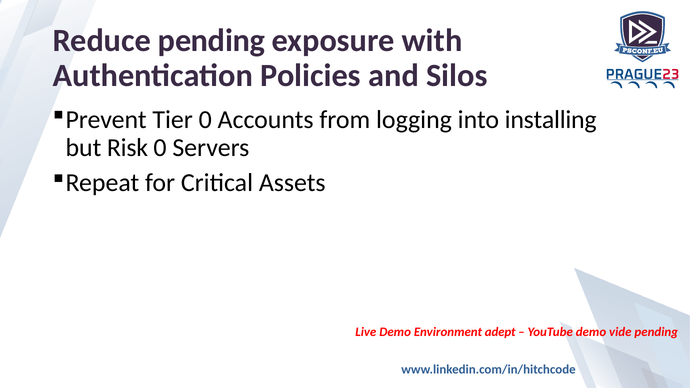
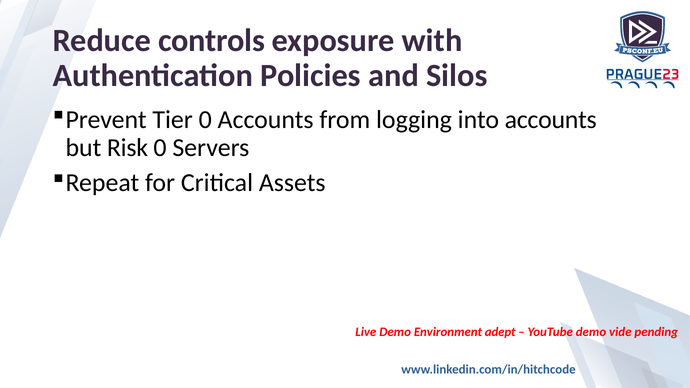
Reduce pending: pending -> controls (211, 41)
into installing: installing -> accounts (551, 120)
